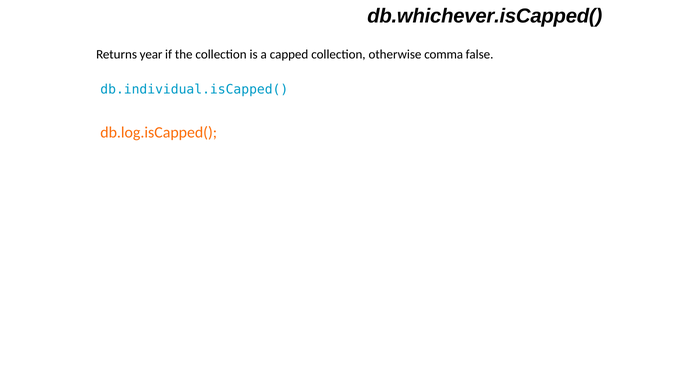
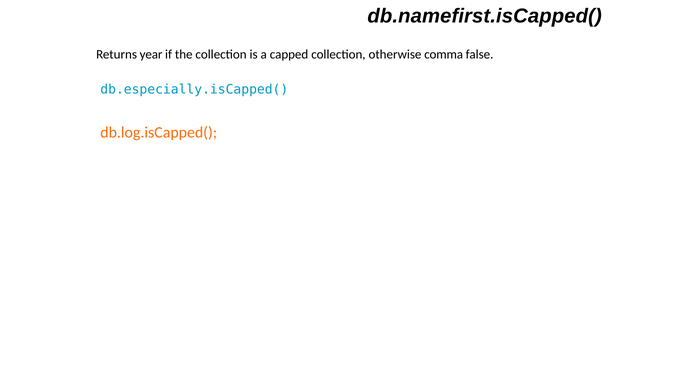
db.whichever.isCapped(: db.whichever.isCapped( -> db.namefirst.isCapped( (485, 16)
db.individual.isCapped(: db.individual.isCapped( -> db.especially.isCapped( (194, 89)
